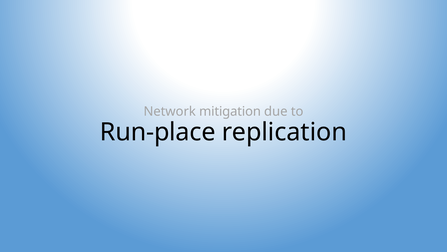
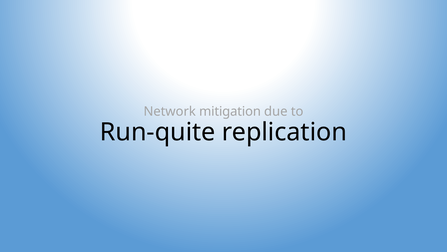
Run-place: Run-place -> Run-quite (158, 132)
